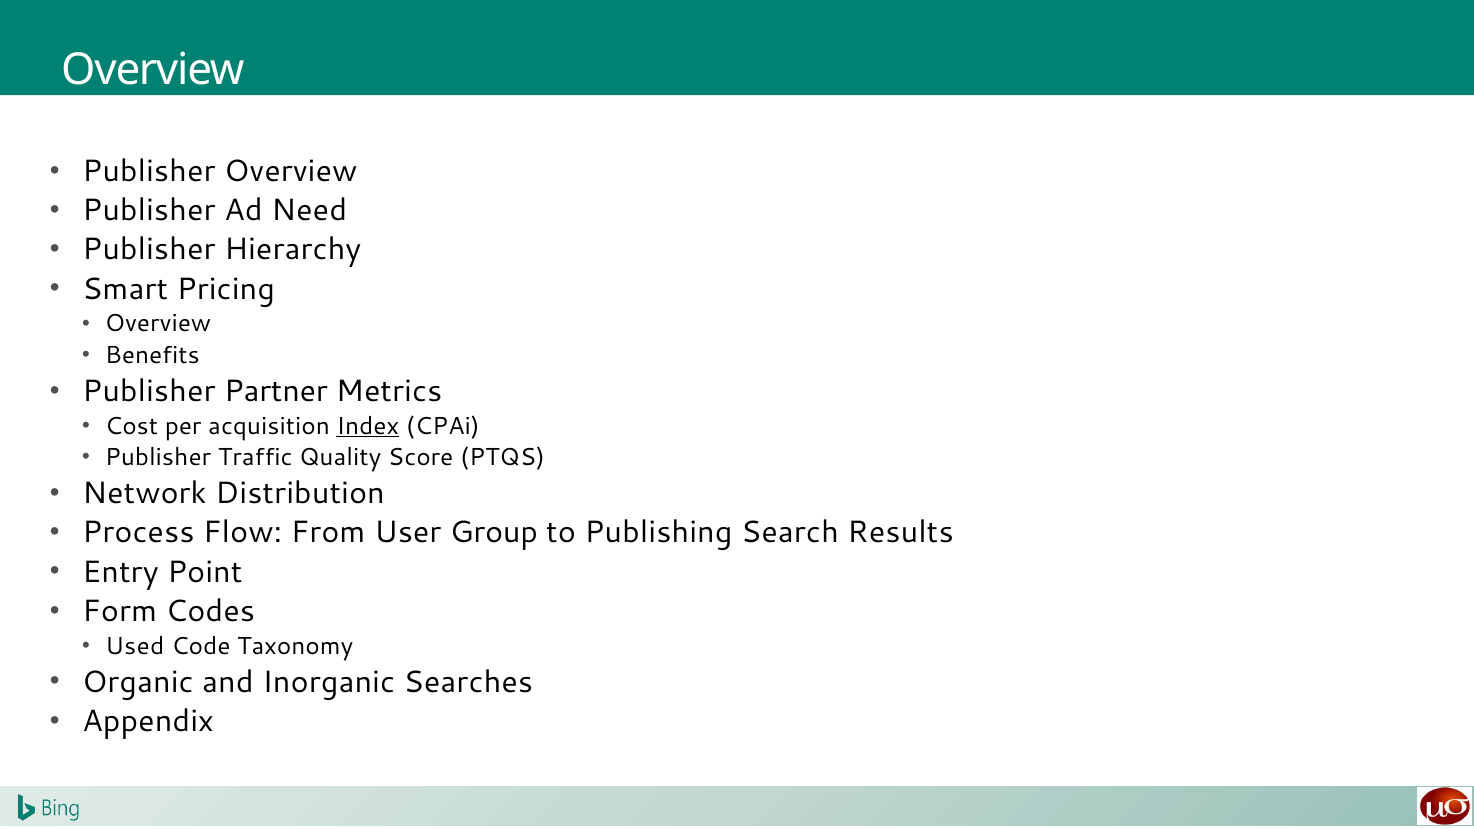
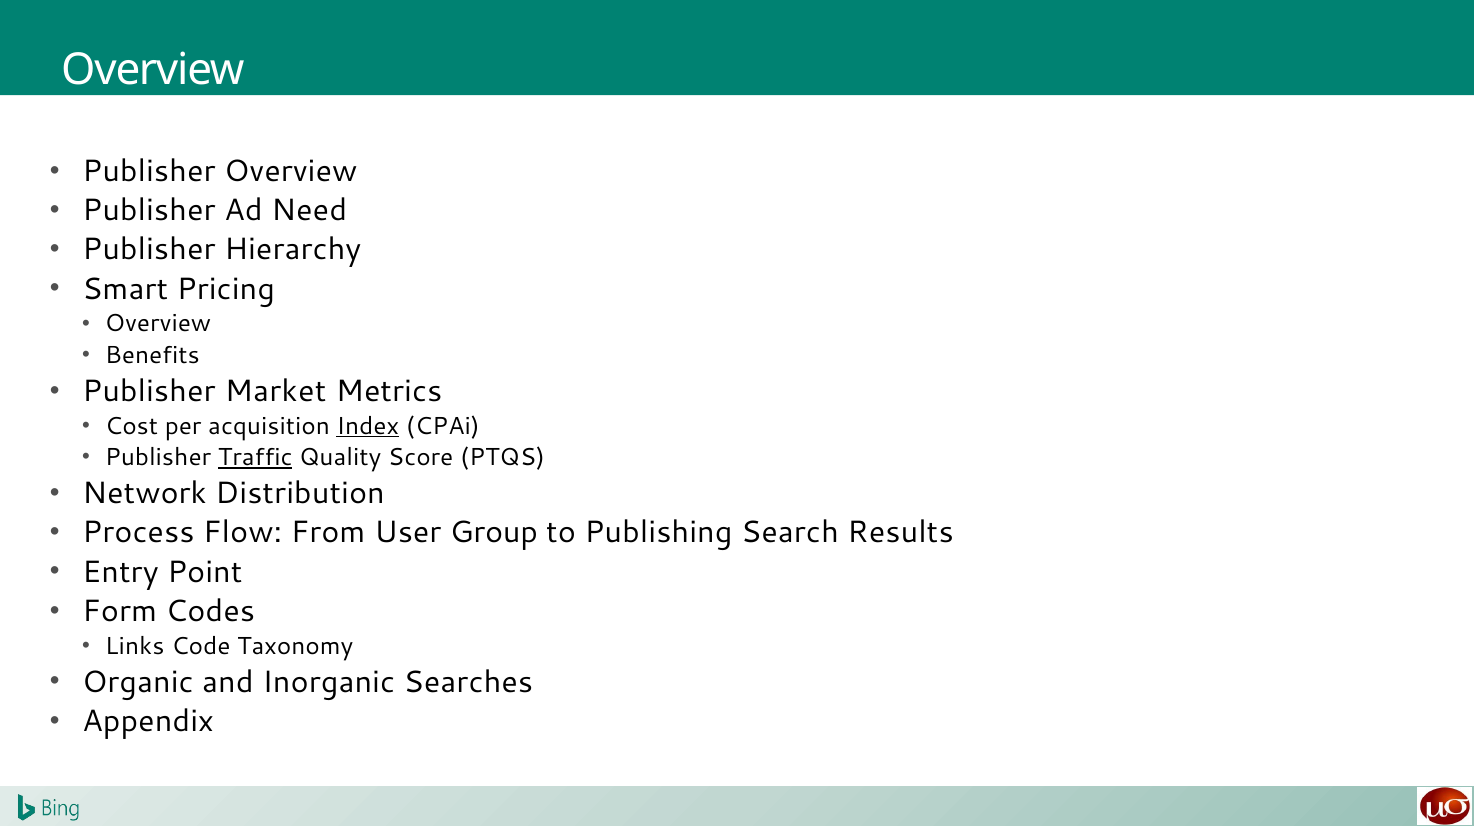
Partner: Partner -> Market (276, 391)
Traffic underline: none -> present (255, 457)
Used: Used -> Links (135, 646)
